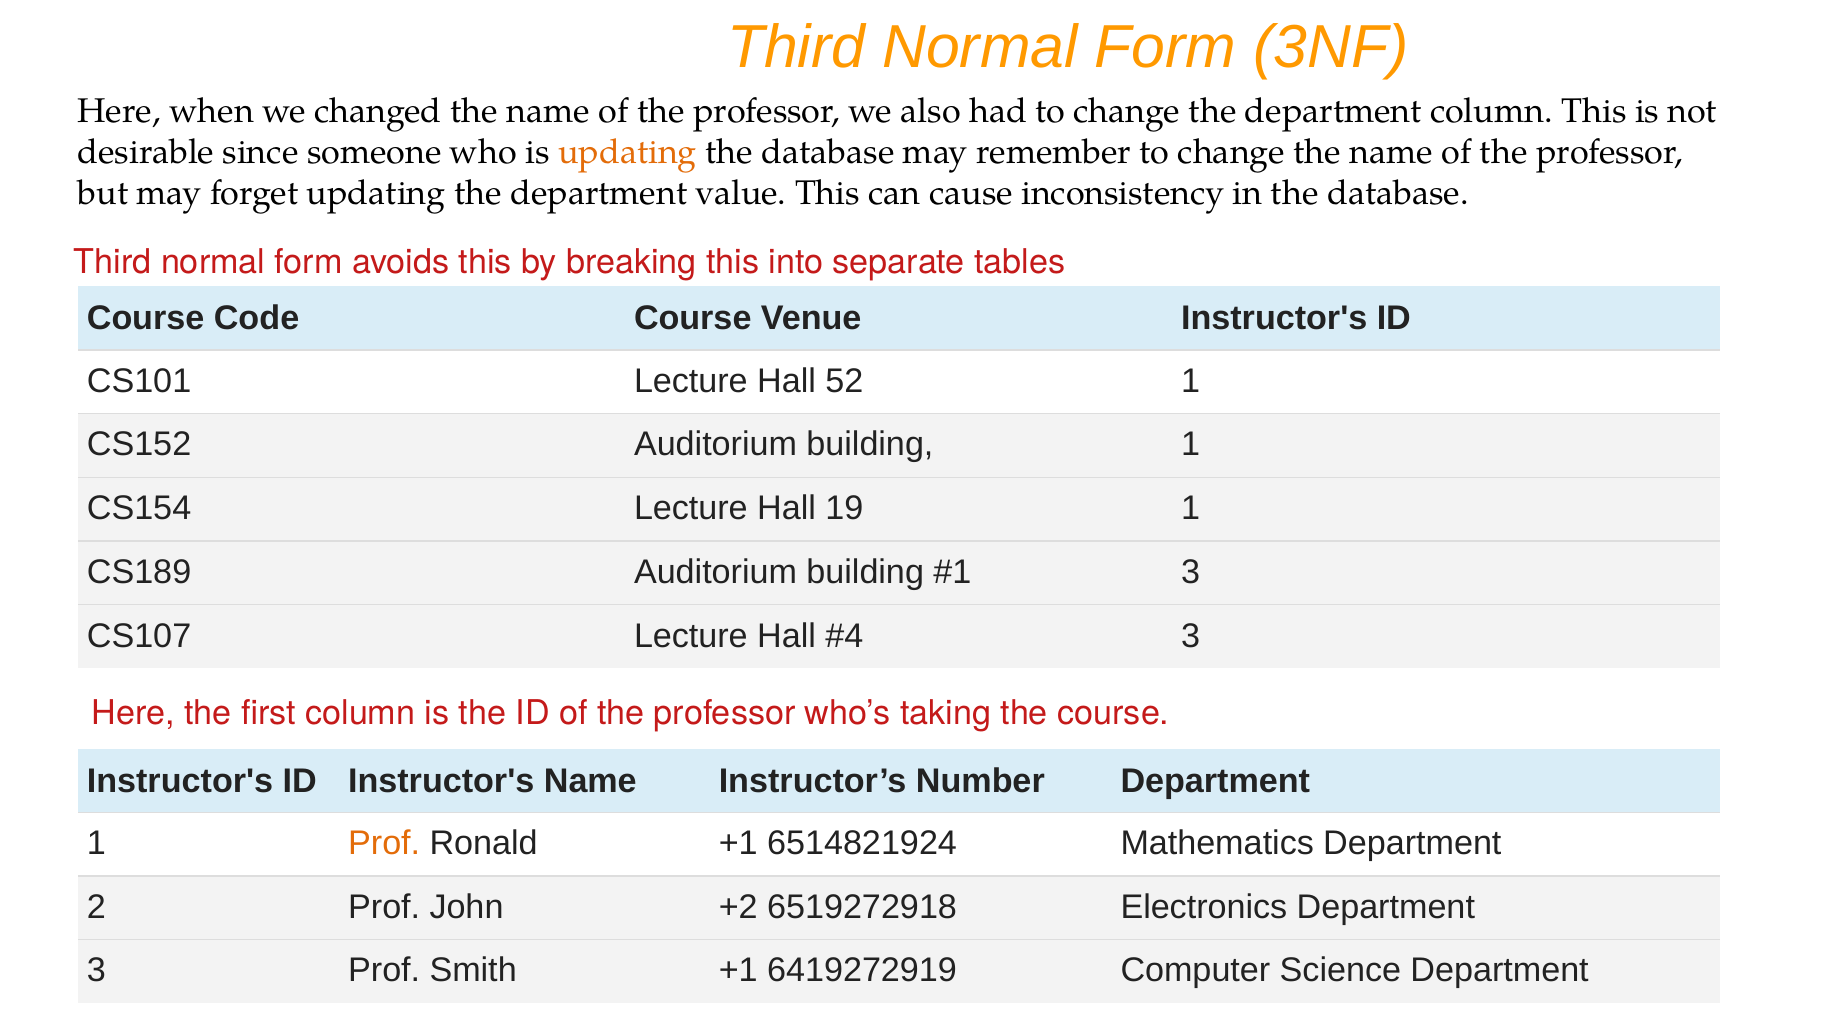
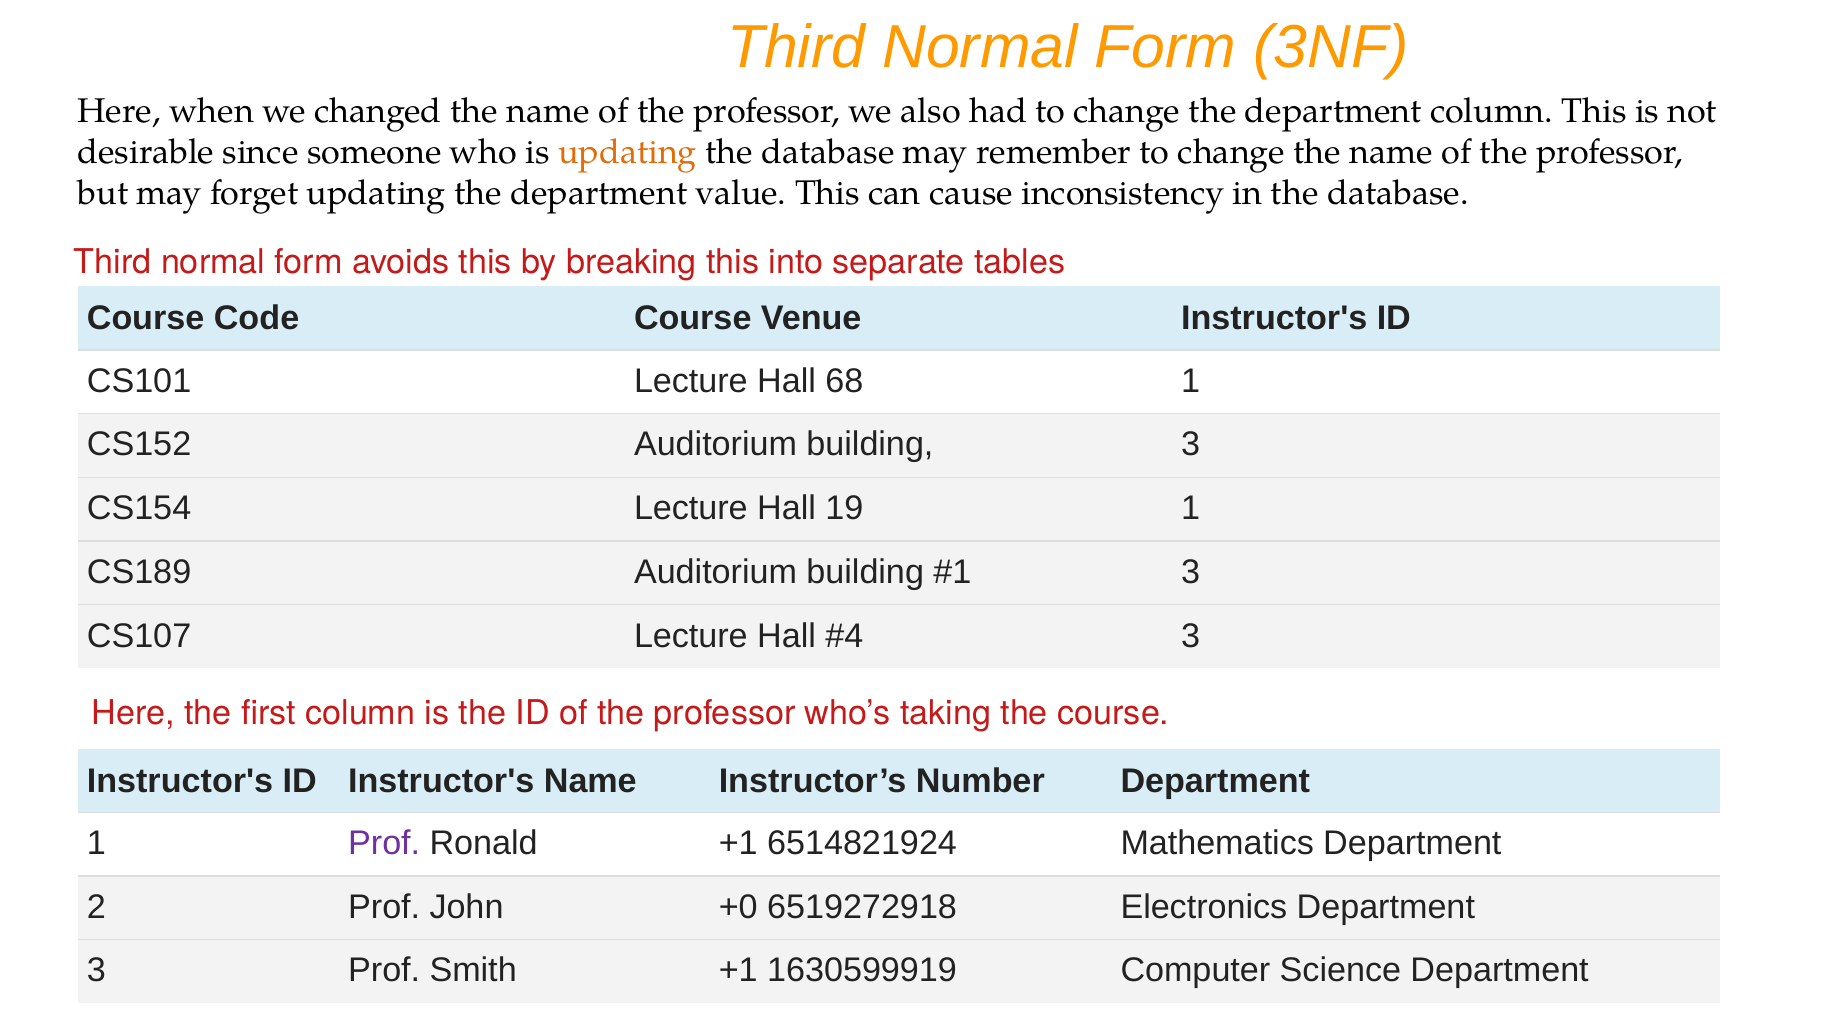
52: 52 -> 68 (844, 381)
building 1: 1 -> 3 (1191, 445)
Prof colour: orange -> purple (384, 844)
+2: +2 -> +0 (738, 907)
6419272919: 6419272919 -> 1630599919 (862, 971)
